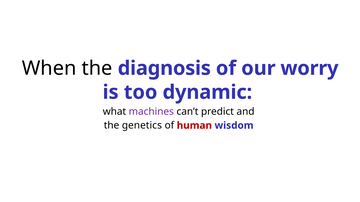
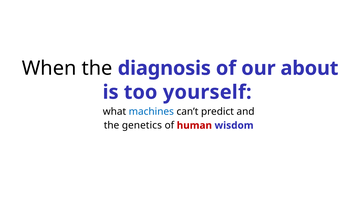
worry: worry -> about (309, 68)
dynamic: dynamic -> yourself (207, 92)
machines colour: purple -> blue (151, 112)
